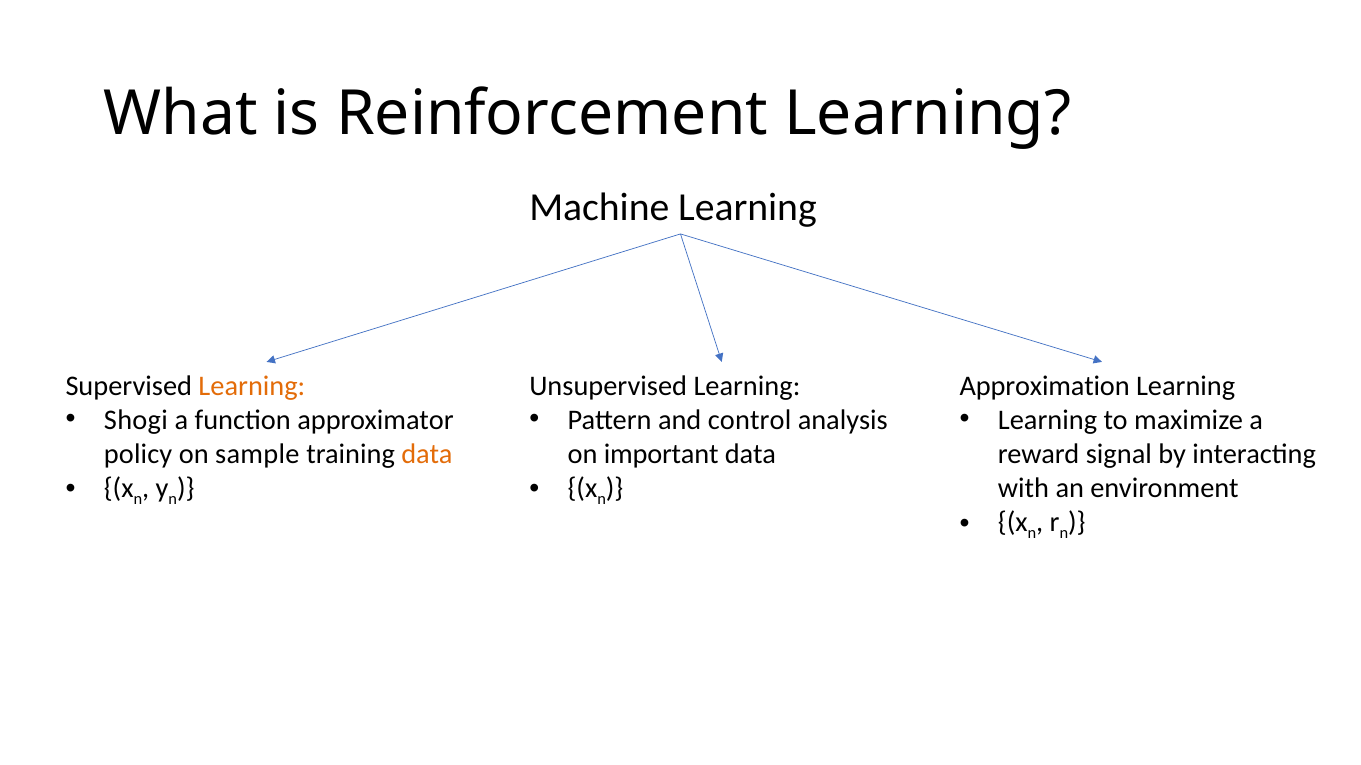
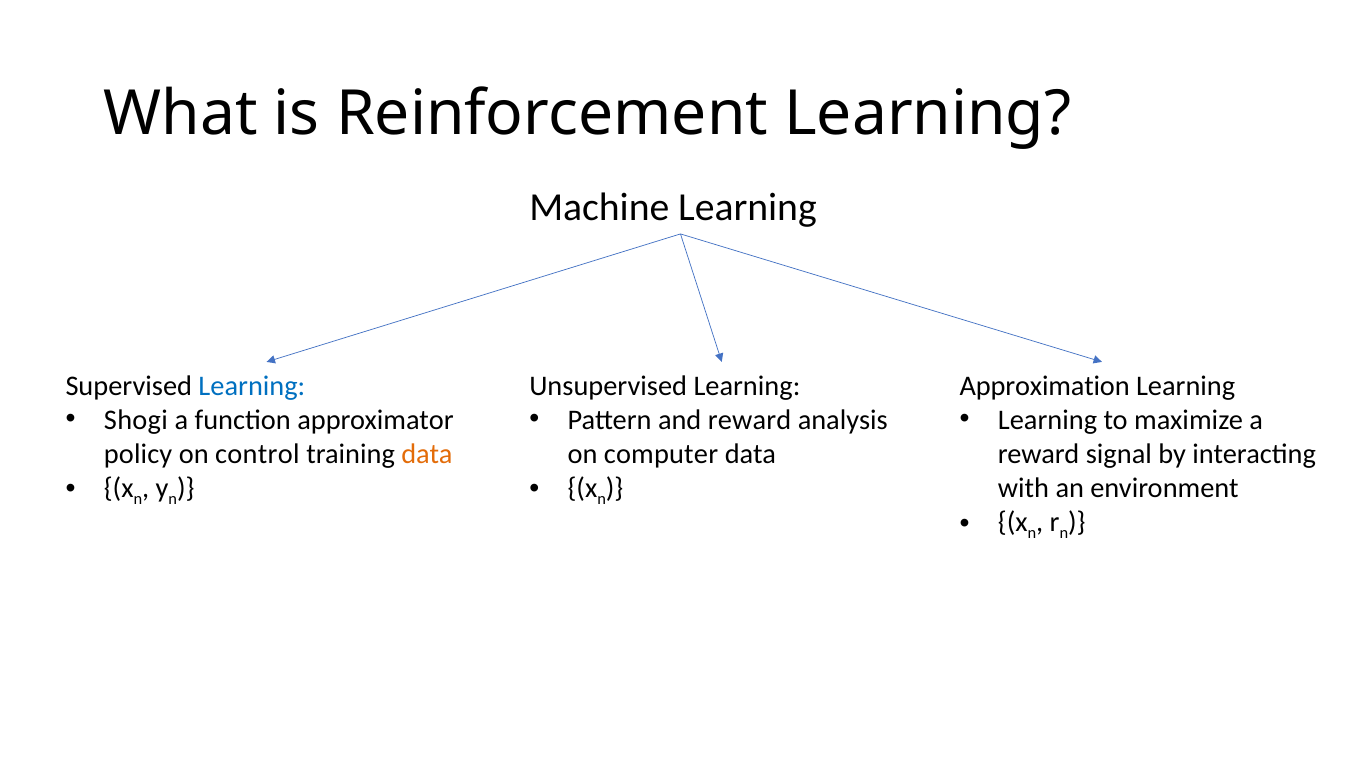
Learning colour: orange -> blue (252, 386)
and control: control -> reward (750, 420)
sample: sample -> control (257, 454)
important: important -> computer (661, 454)
